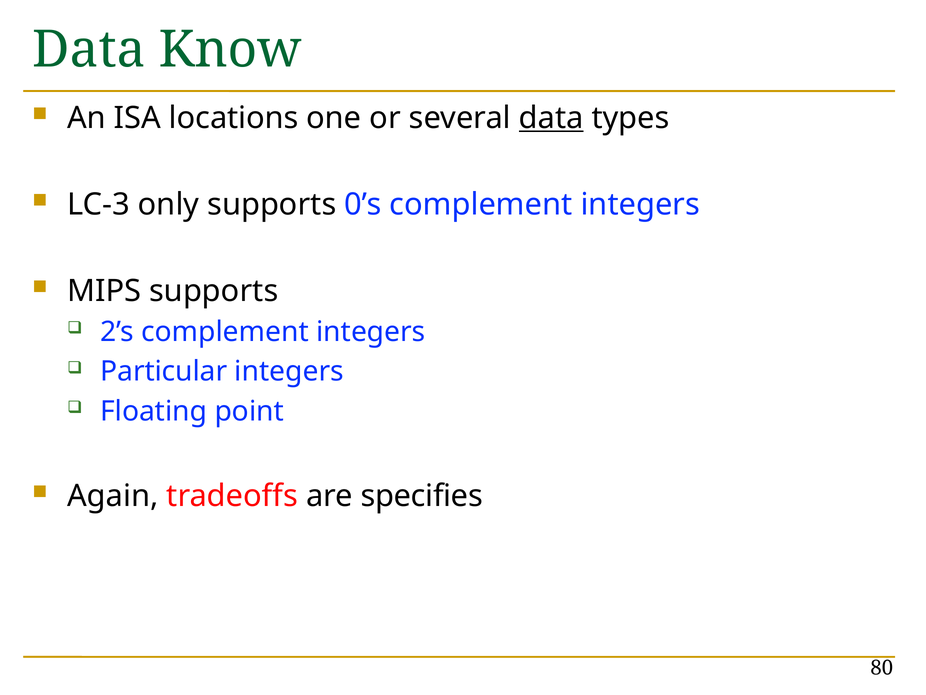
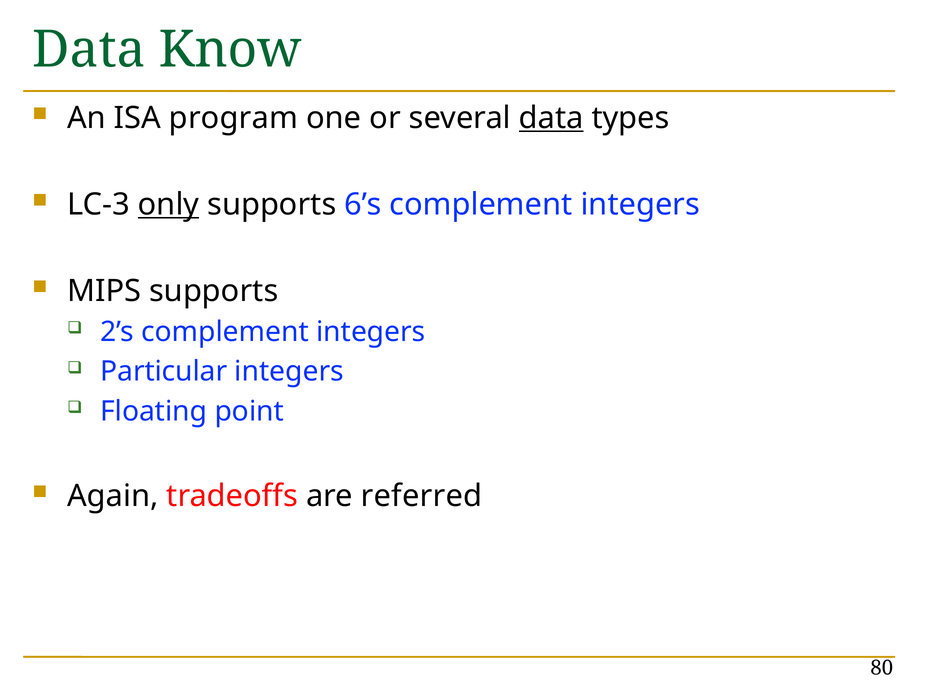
locations: locations -> program (234, 118)
only underline: none -> present (169, 204)
0’s: 0’s -> 6’s (363, 204)
specifies: specifies -> referred (421, 496)
